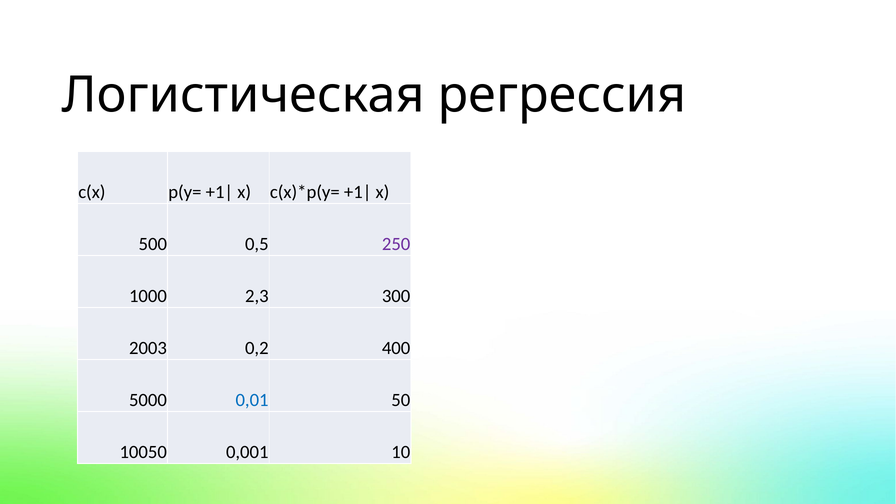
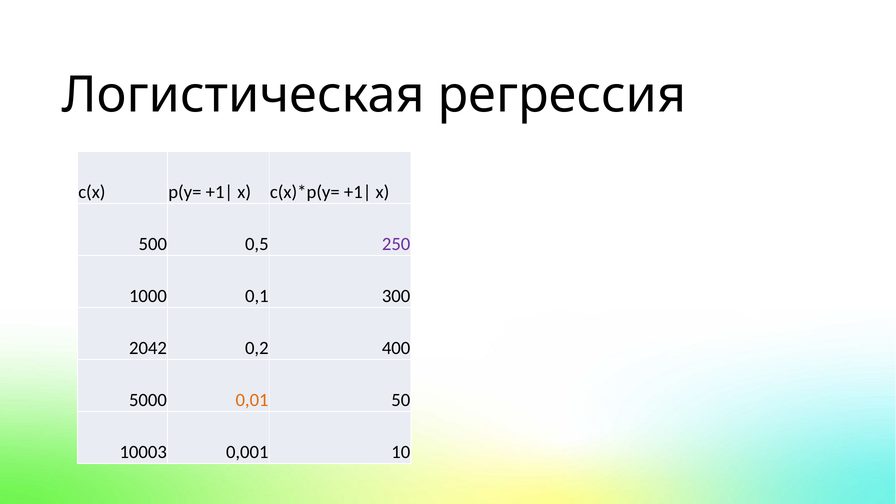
2,3: 2,3 -> 0,1 (257, 296)
2003: 2003 -> 2042 (148, 348)
0,01 colour: blue -> orange (252, 400)
10050: 10050 -> 10003 (143, 452)
